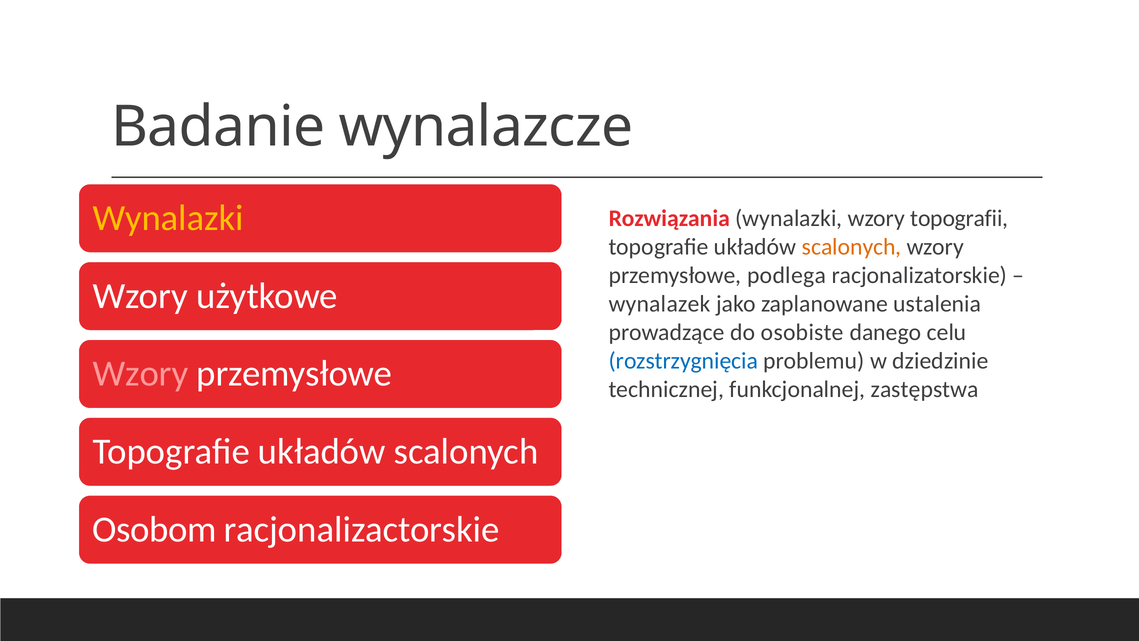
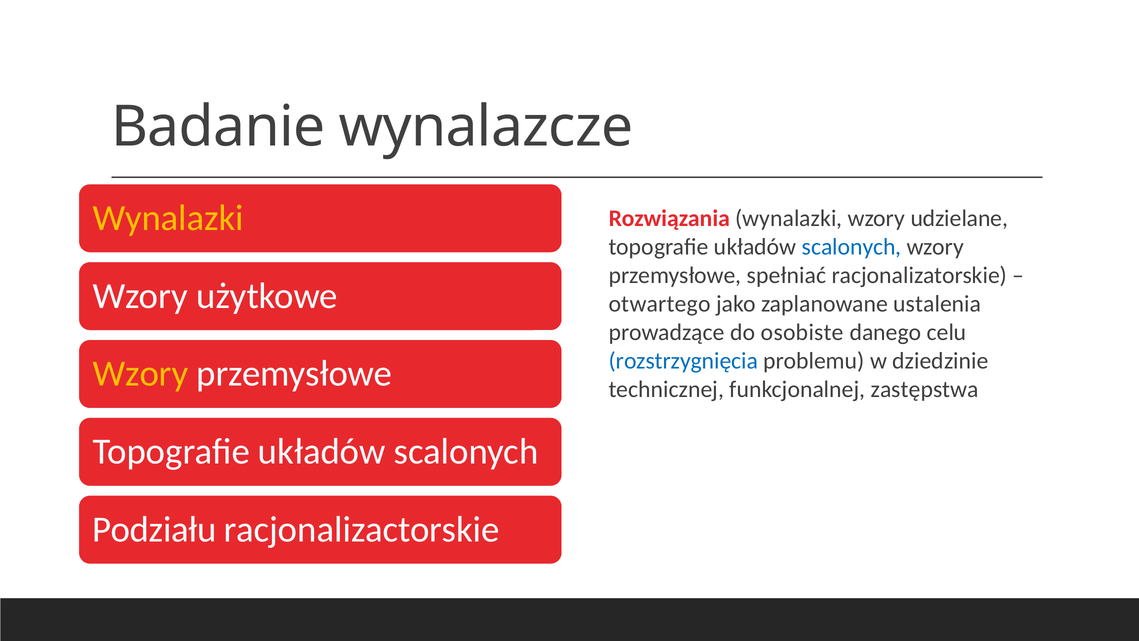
topografii: topografii -> udzielane (959, 218)
scalonych colour: orange -> blue (852, 247)
podlega: podlega -> spełniać (787, 275)
wynalazek: wynalazek -> otwartego (660, 304)
Wzory colour: pink -> yellow (140, 374)
Osobom: Osobom -> Podziału (154, 529)
